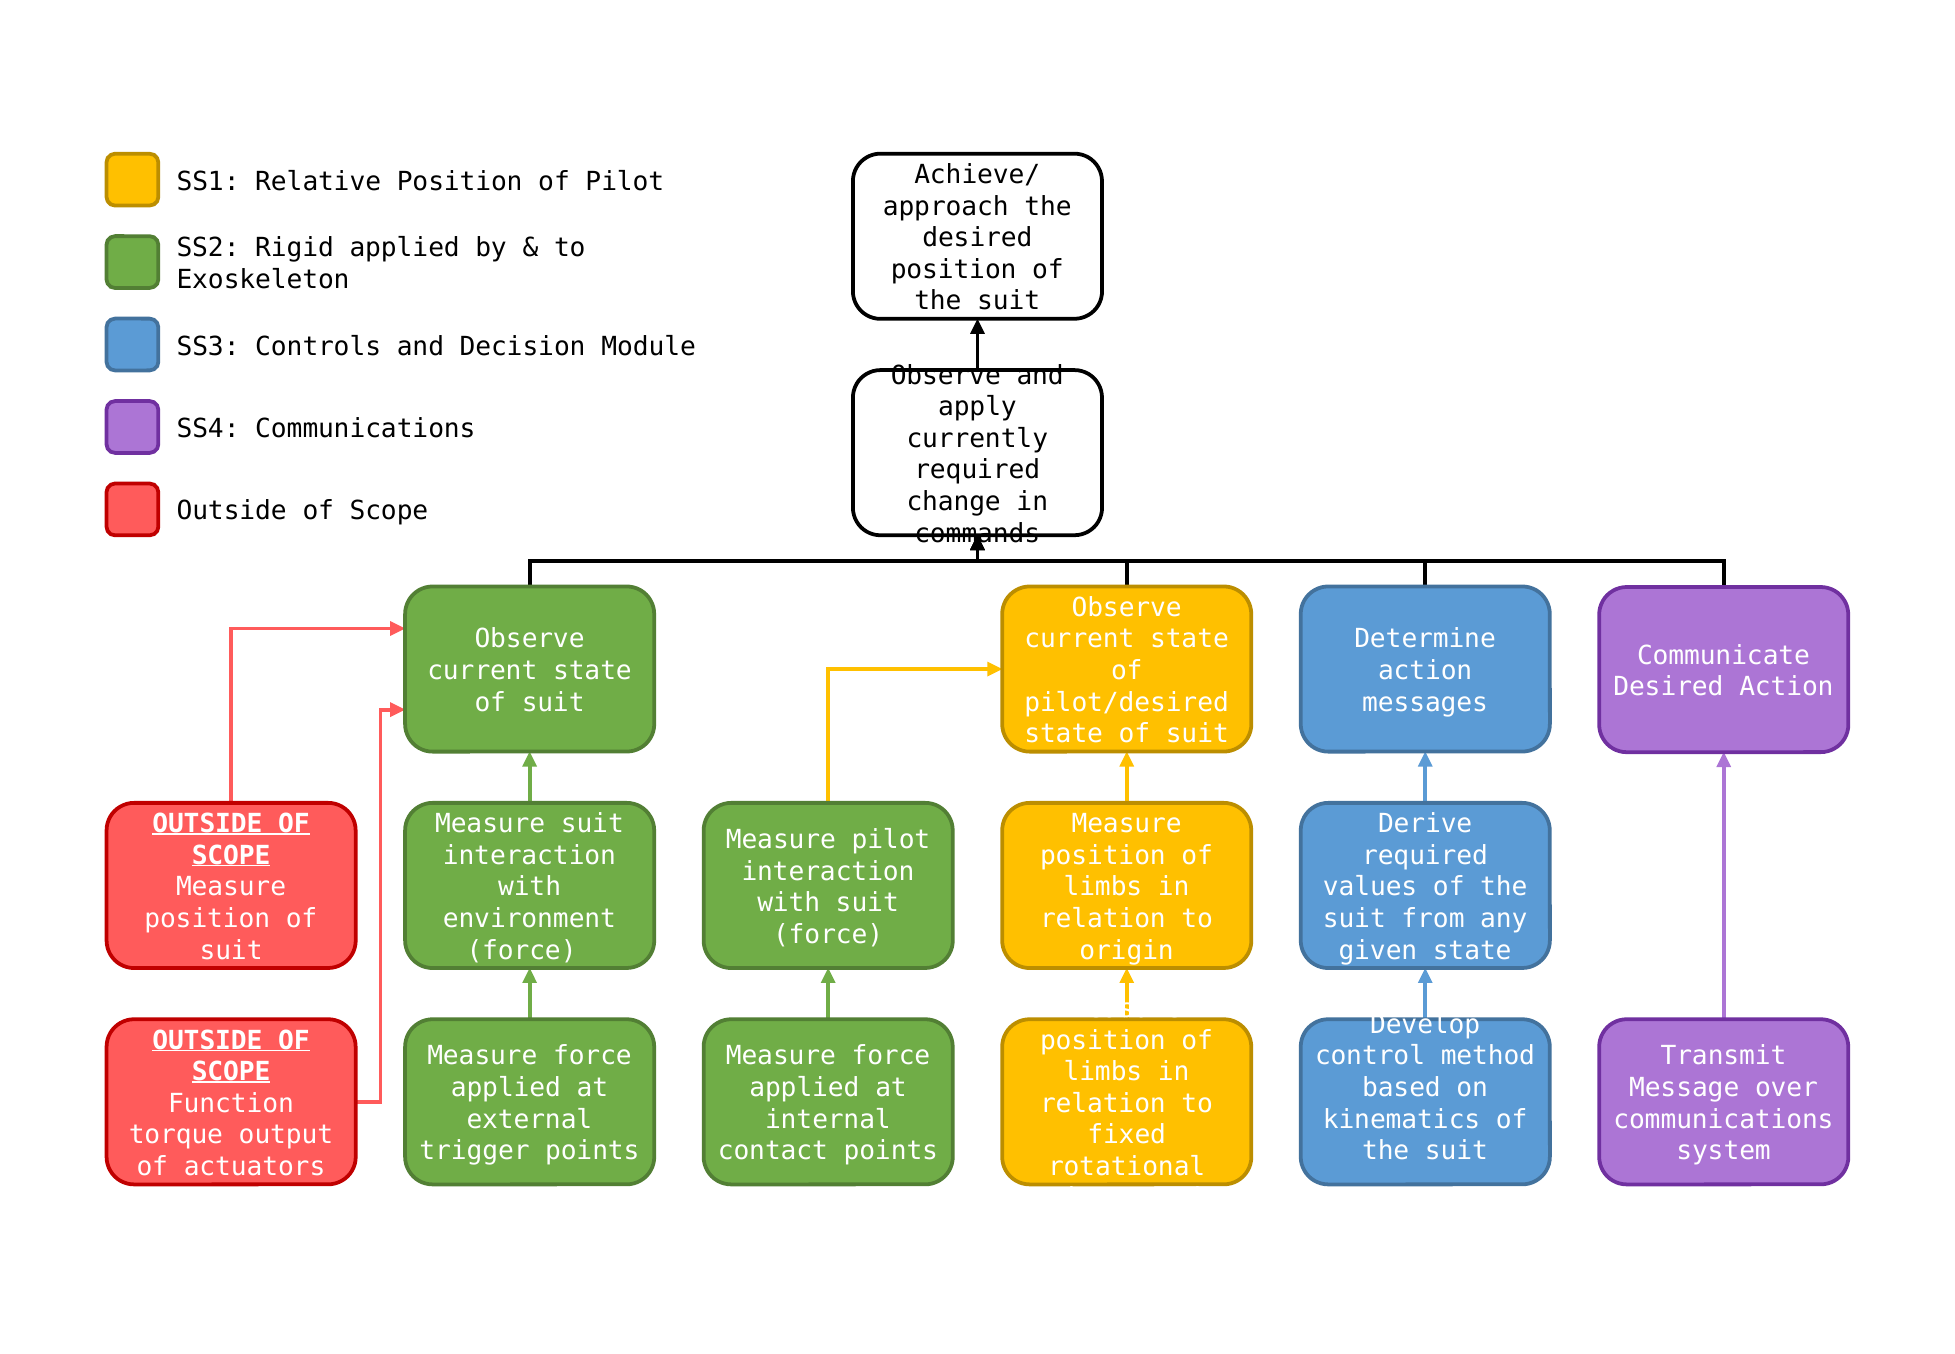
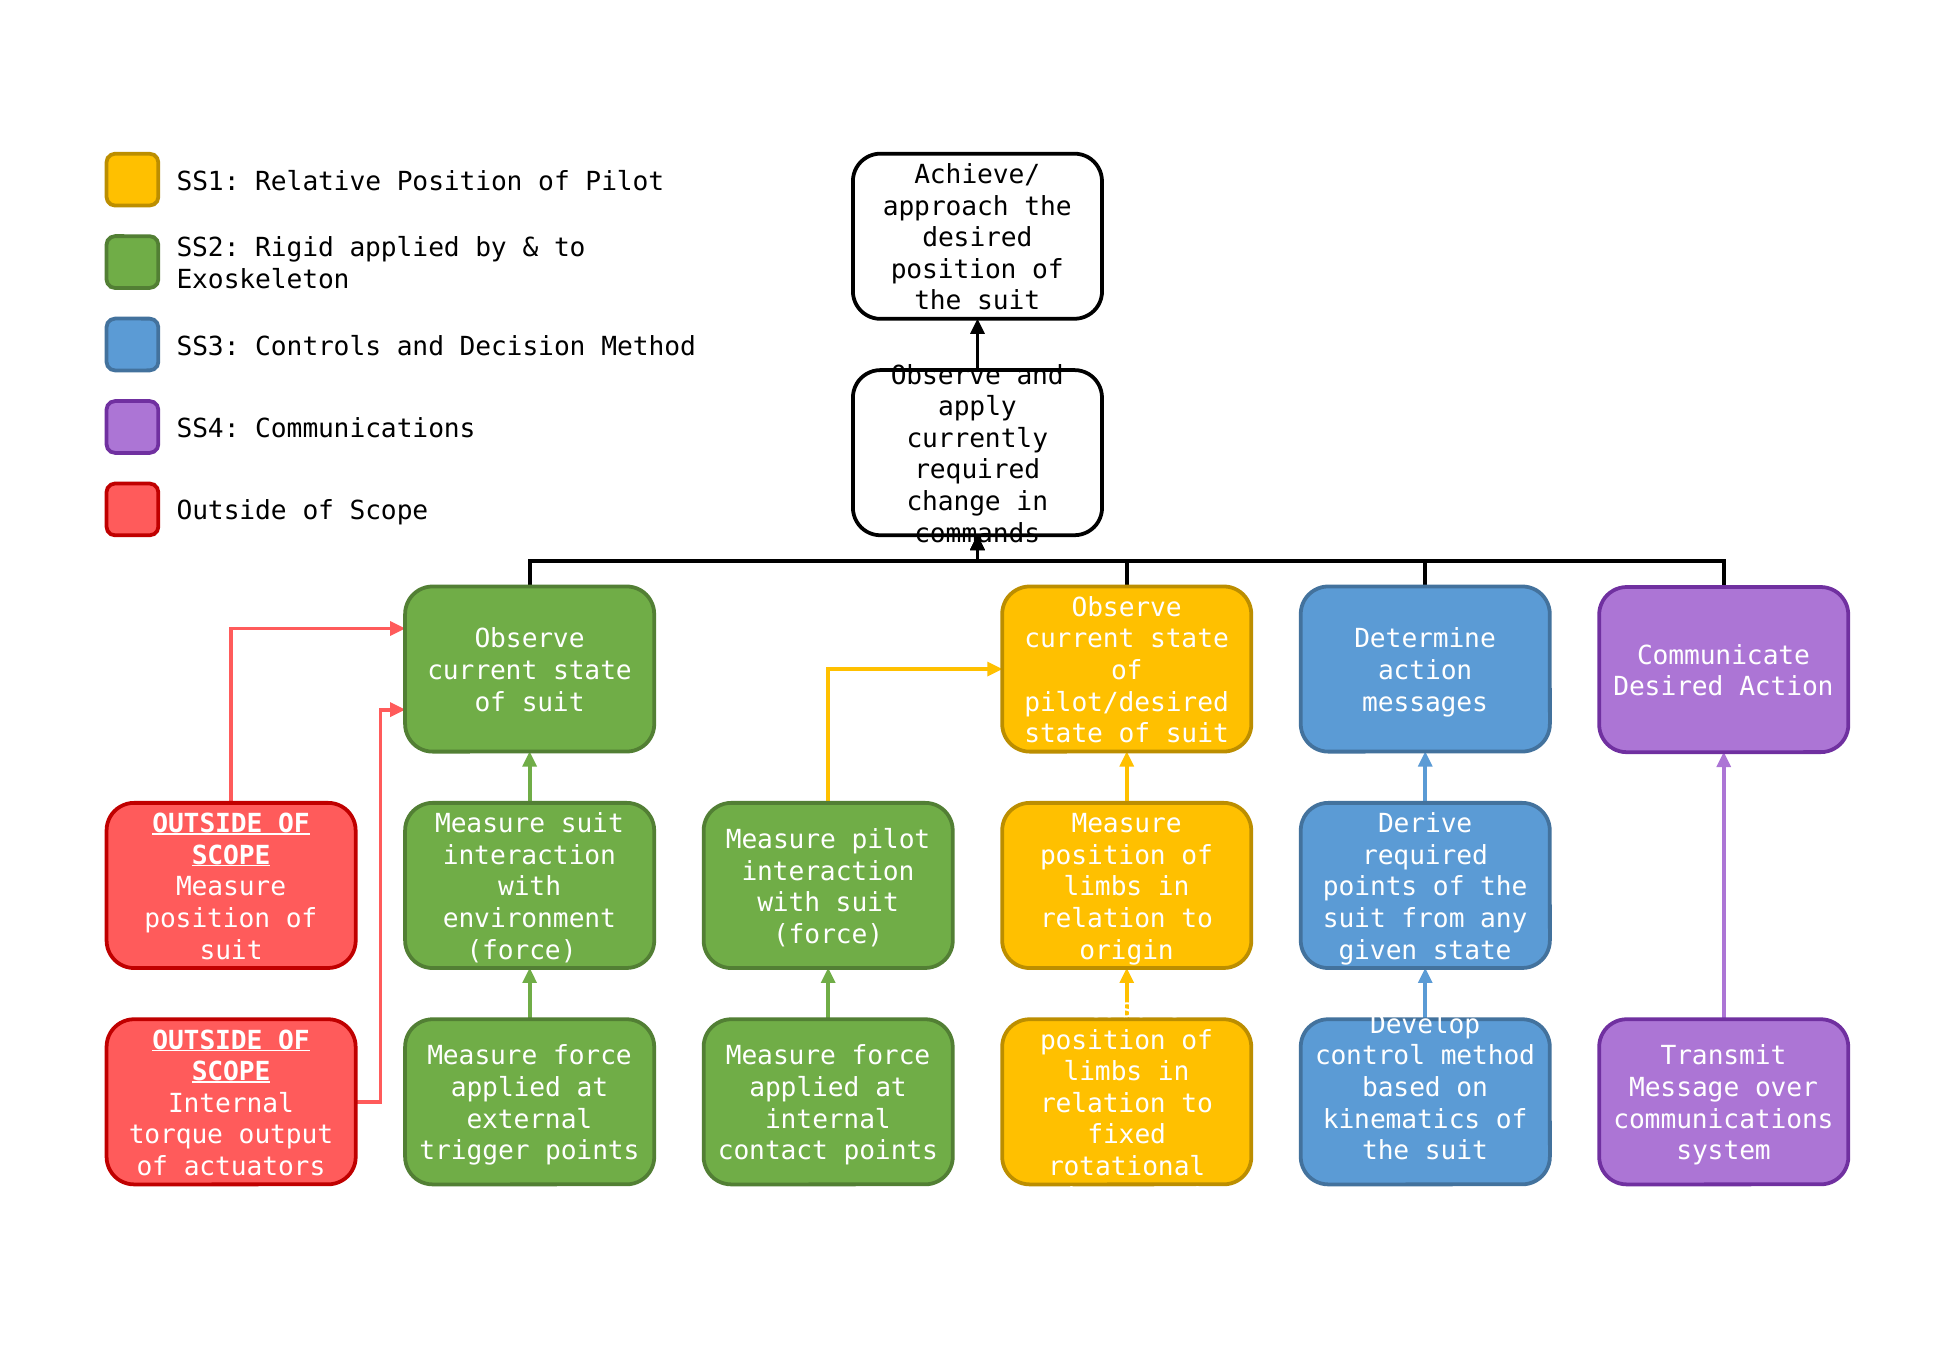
Decision Module: Module -> Method (649, 346)
values: values -> points (1370, 887)
Function: Function -> Internal (231, 1103)
